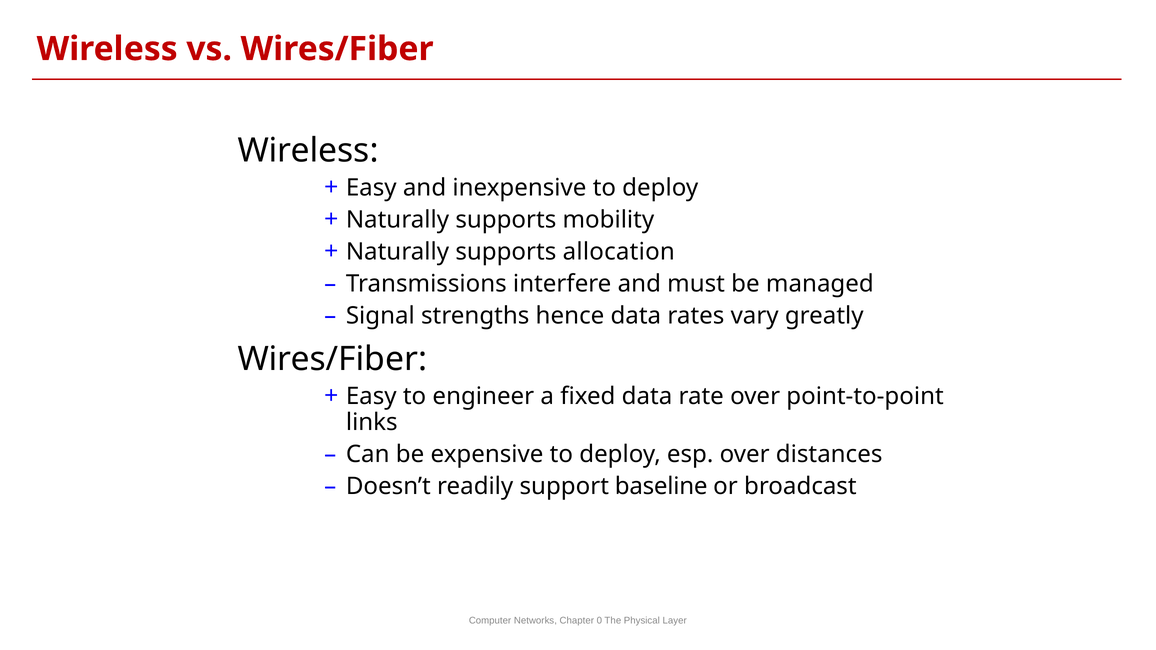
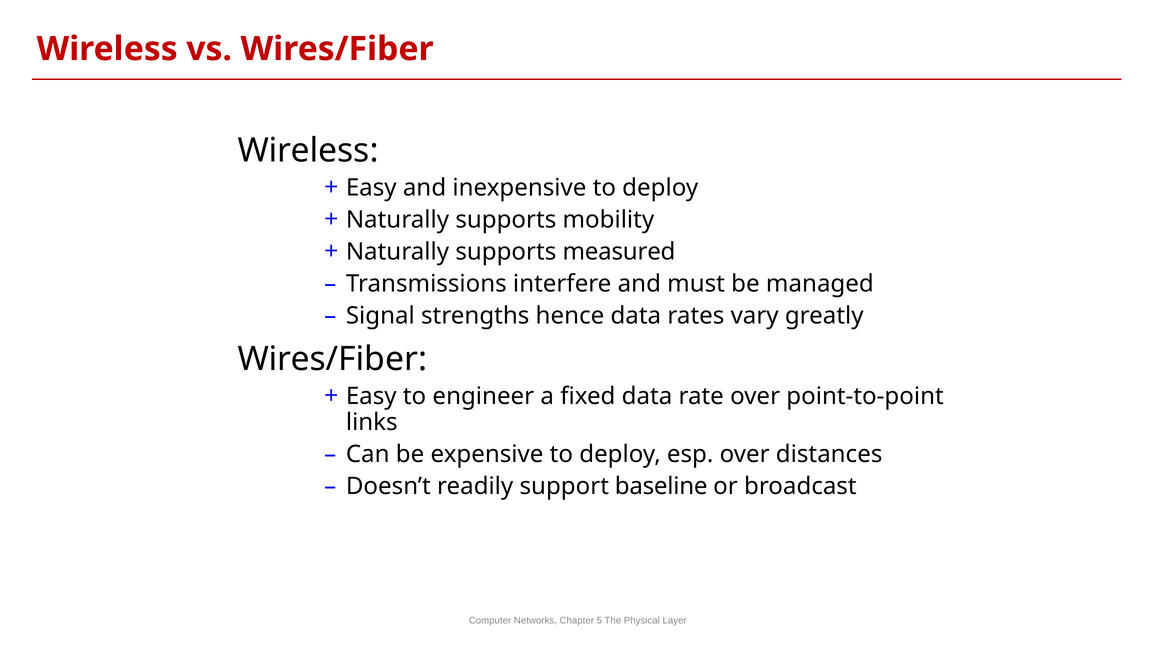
allocation: allocation -> measured (619, 252)
0: 0 -> 5 (599, 621)
